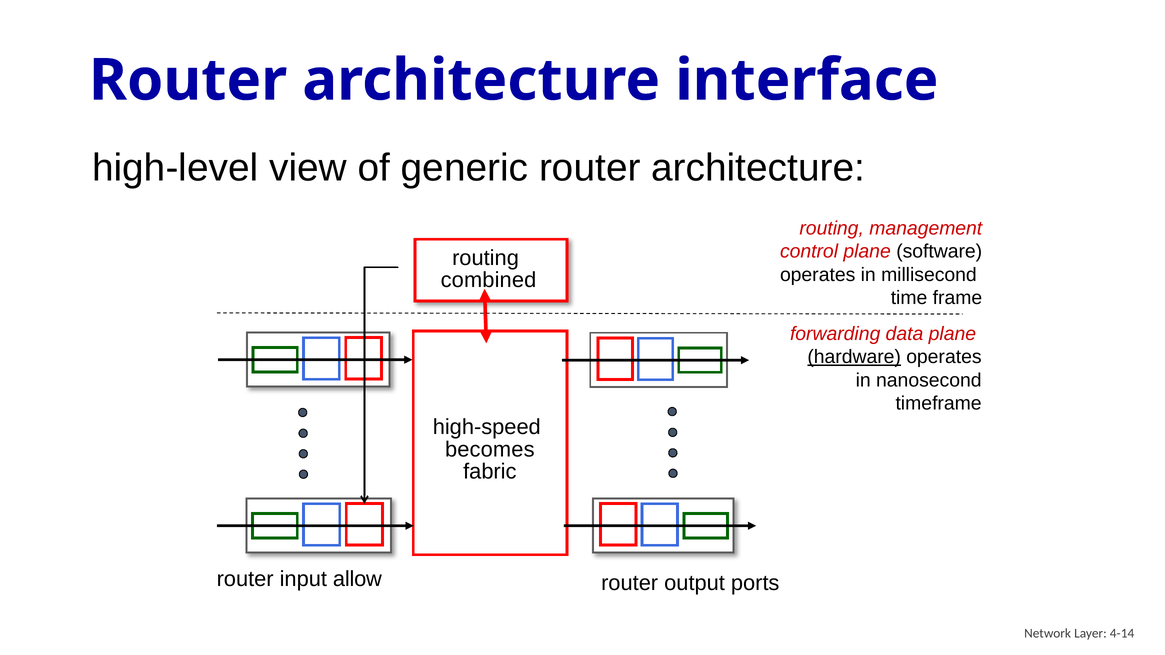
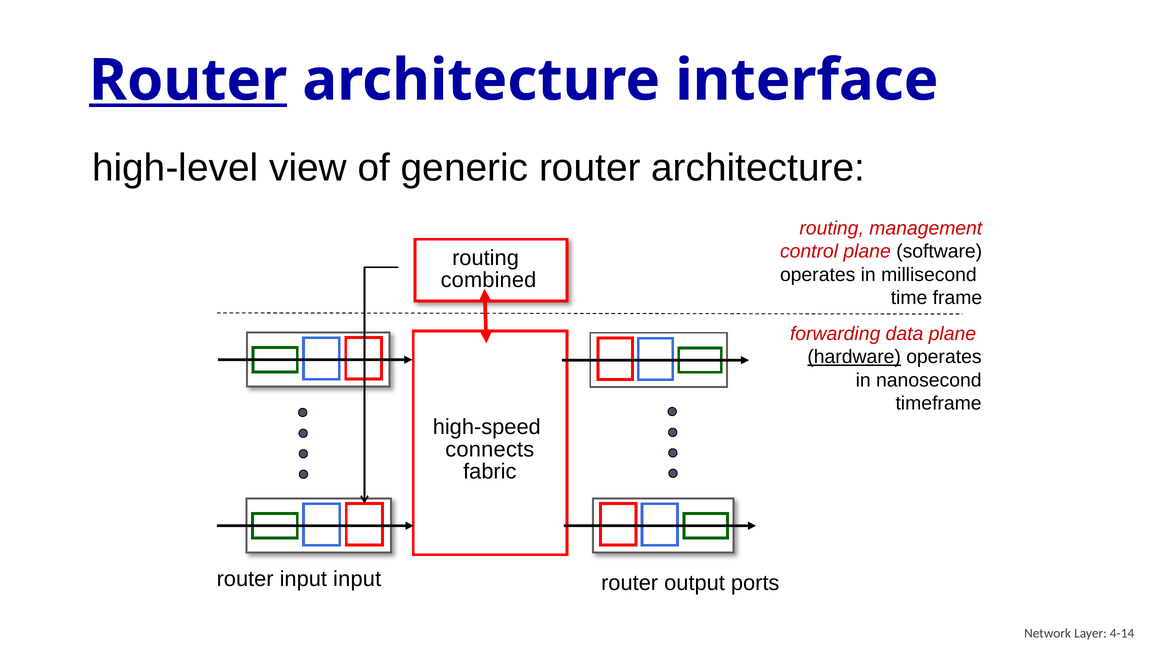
Router underline: none -> present (188, 80)
becomes: becomes -> connects (490, 450)
input allow: allow -> input (357, 579)
